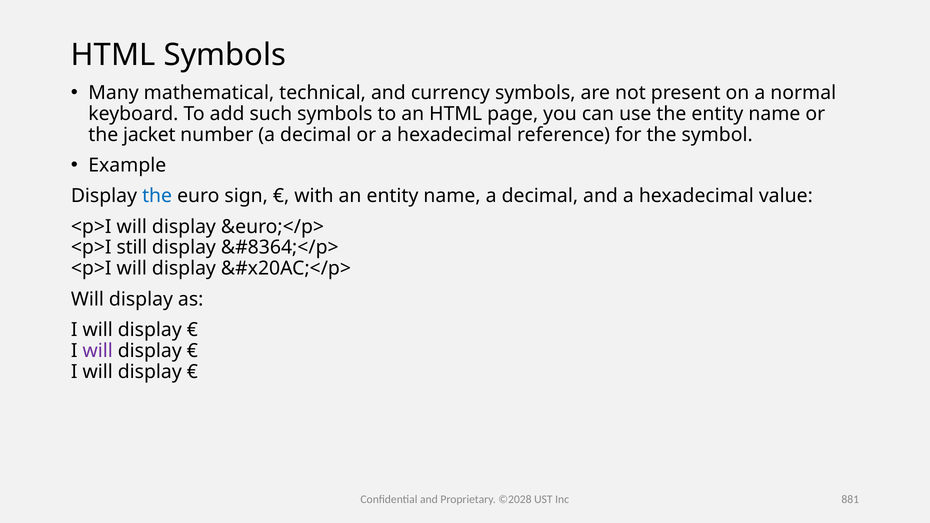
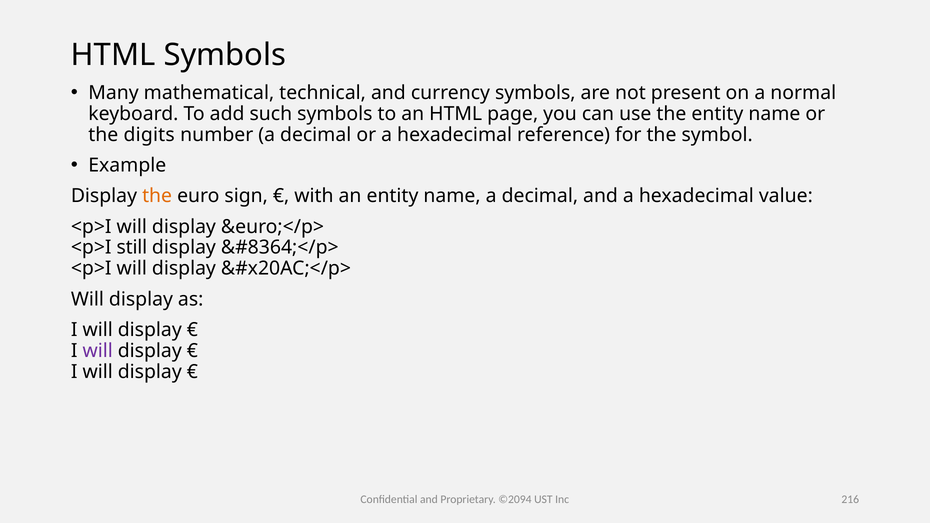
jacket: jacket -> digits (149, 135)
the colour: blue -> orange (157, 196)
©2028: ©2028 -> ©2094 (515, 499)
881: 881 -> 216 (850, 499)
